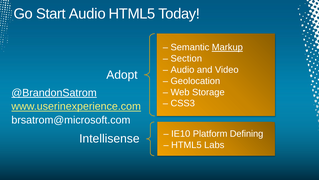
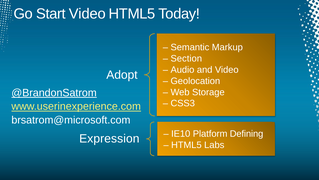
Start Audio: Audio -> Video (87, 14)
Markup underline: present -> none (227, 47)
Intellisense: Intellisense -> Expression (109, 138)
